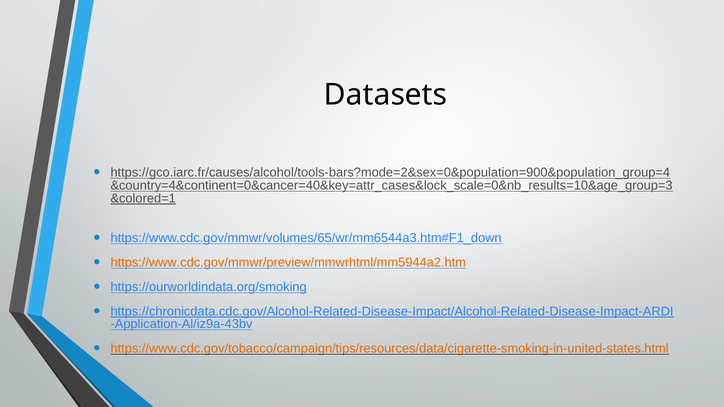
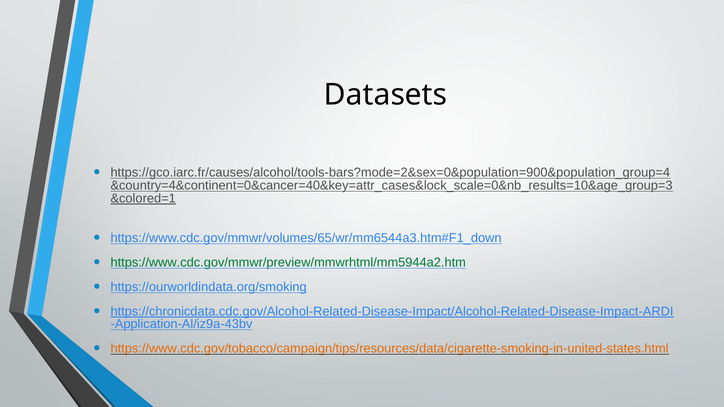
https://www.cdc.gov/mmwr/preview/mmwrhtml/mm5944a2.htm colour: orange -> green (288, 263)
